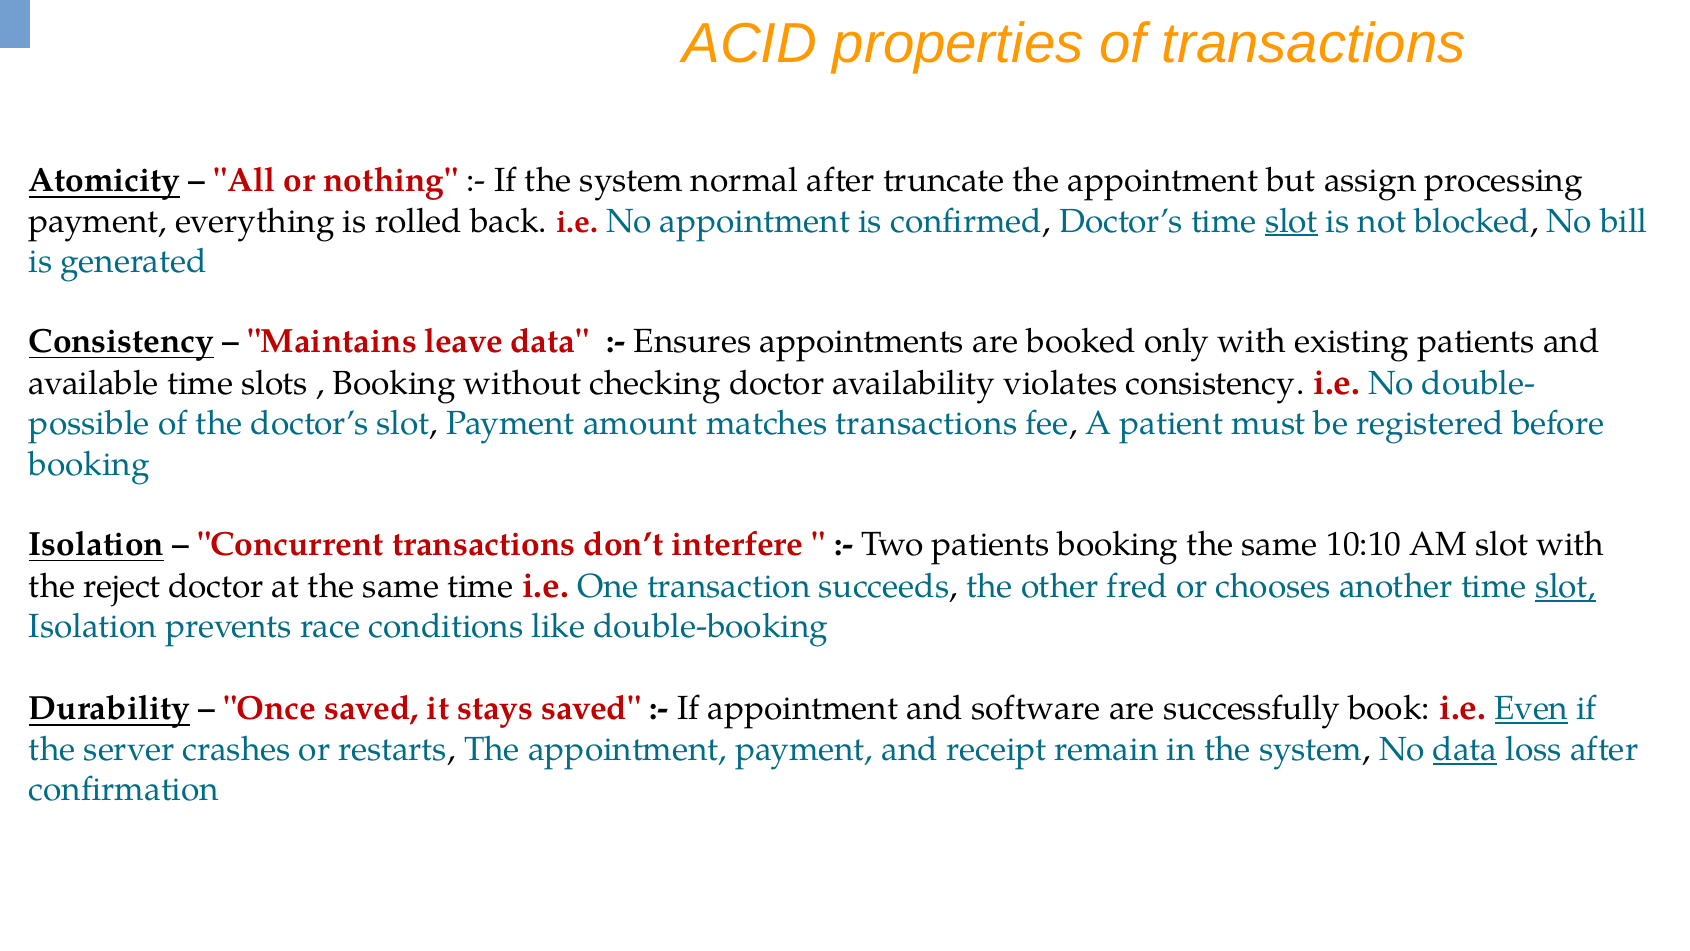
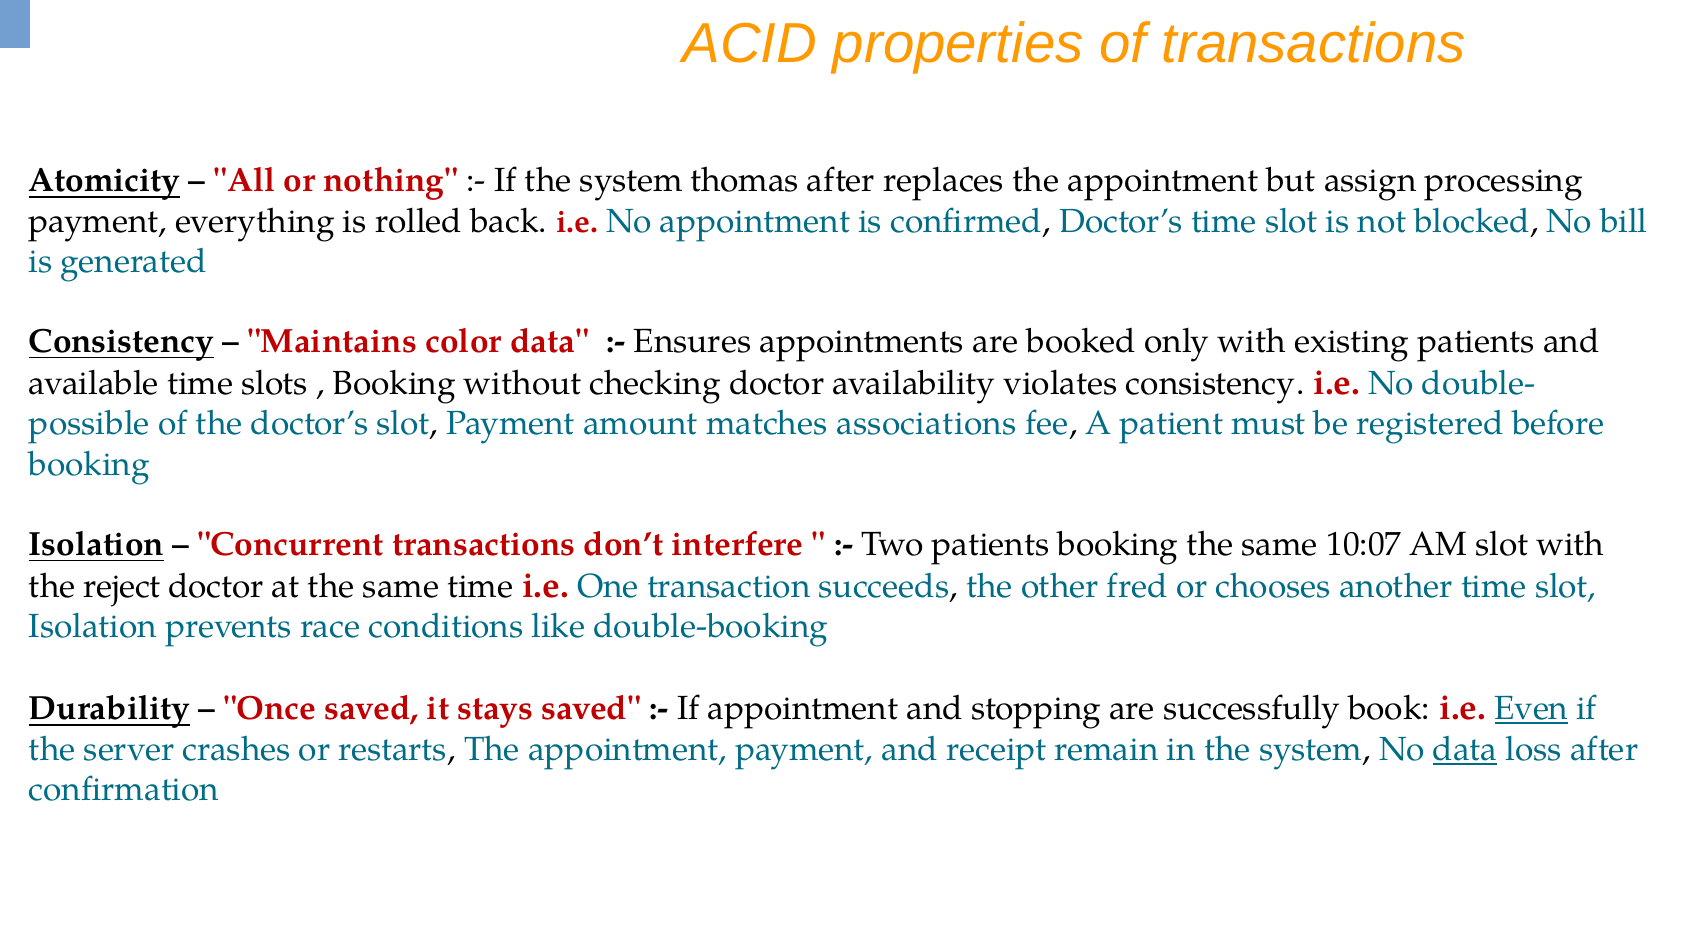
normal: normal -> thomas (745, 181)
truncate: truncate -> replaces (944, 181)
slot underline: present -> none (1291, 221)
leave: leave -> color (464, 341)
matches transactions: transactions -> associations (926, 424)
10:10: 10:10 -> 10:07 (1364, 544)
slot underline: present -> none (1566, 586)
software: software -> stopping (1036, 708)
